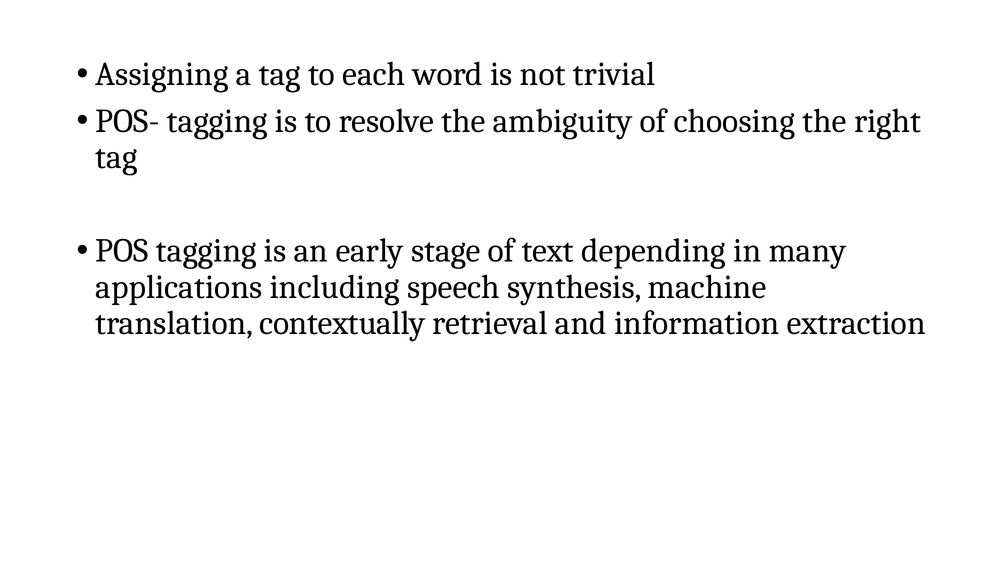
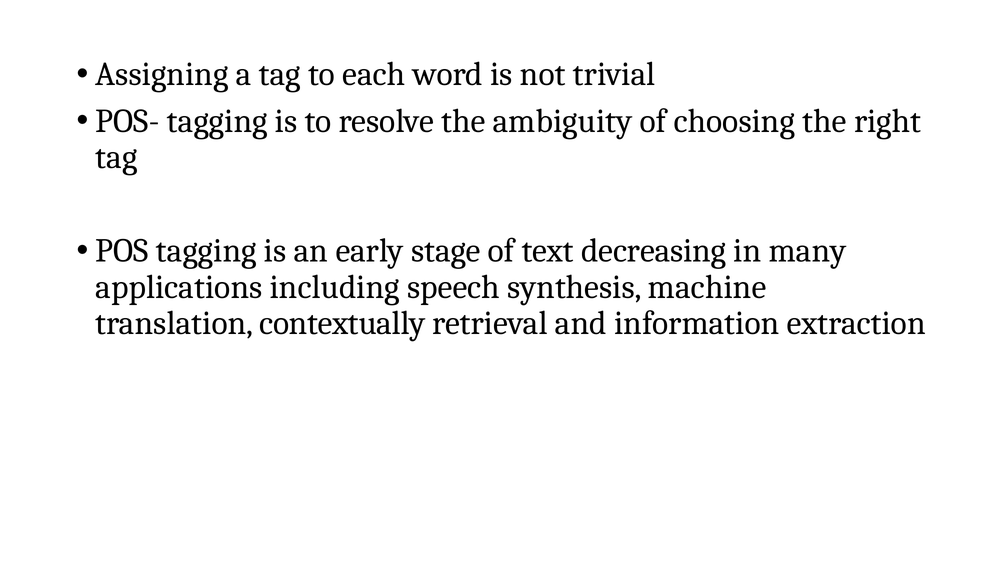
depending: depending -> decreasing (654, 250)
